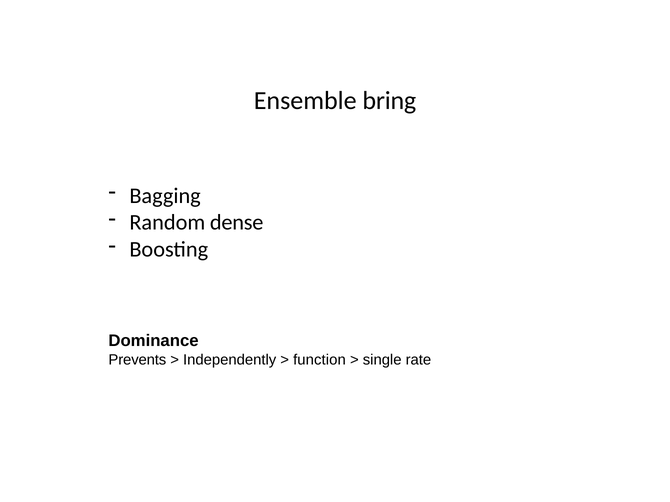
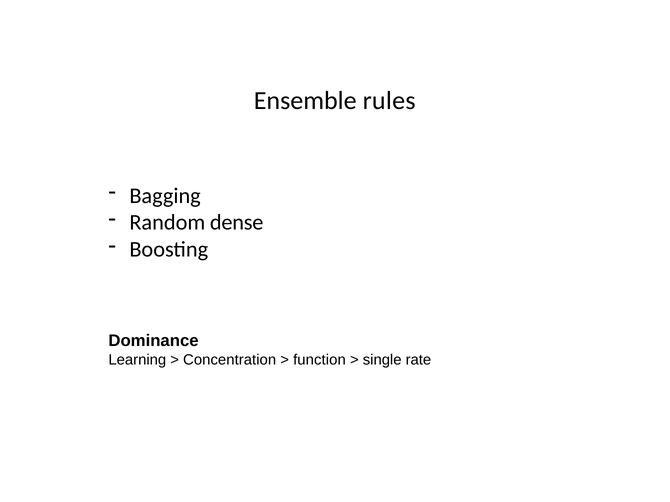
bring: bring -> rules (389, 101)
Prevents: Prevents -> Learning (137, 360)
Independently: Independently -> Concentration (230, 360)
